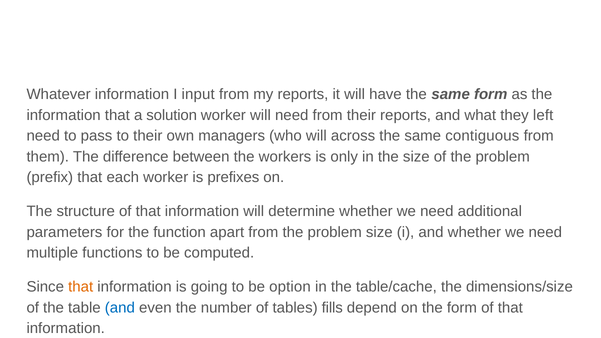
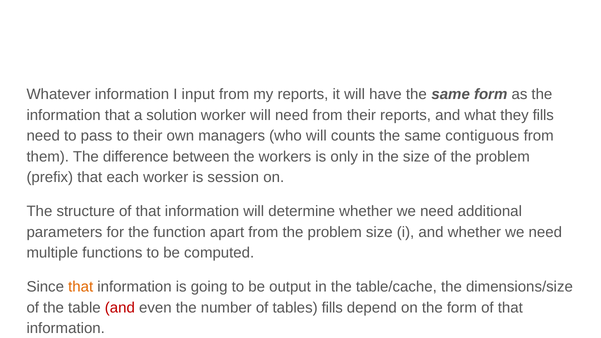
they left: left -> fills (543, 115)
across: across -> counts (353, 136)
prefixes: prefixes -> session (233, 177)
option: option -> output (290, 287)
and colour: blue -> red (120, 308)
